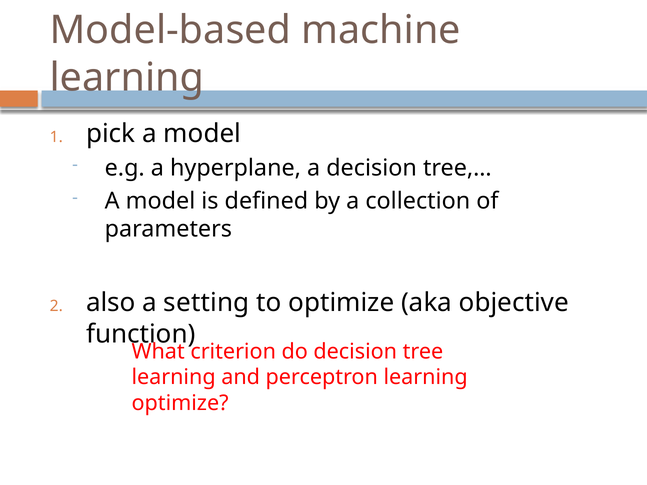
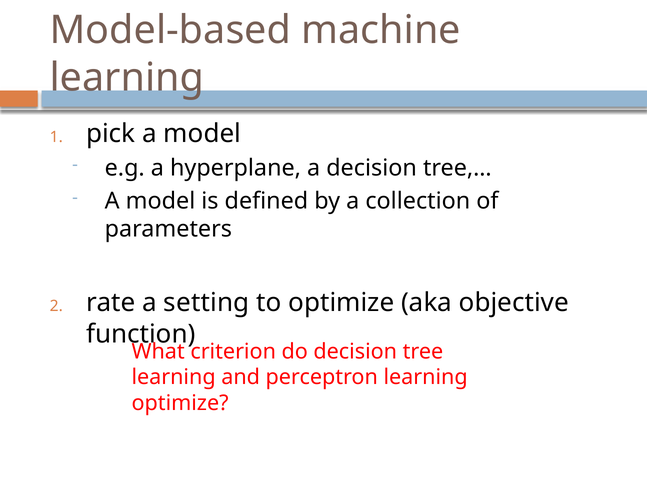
also: also -> rate (111, 303)
